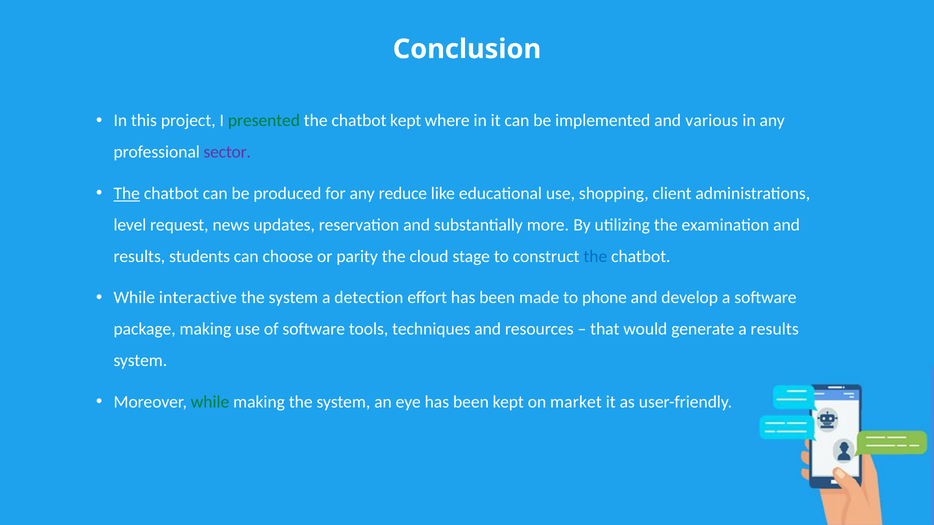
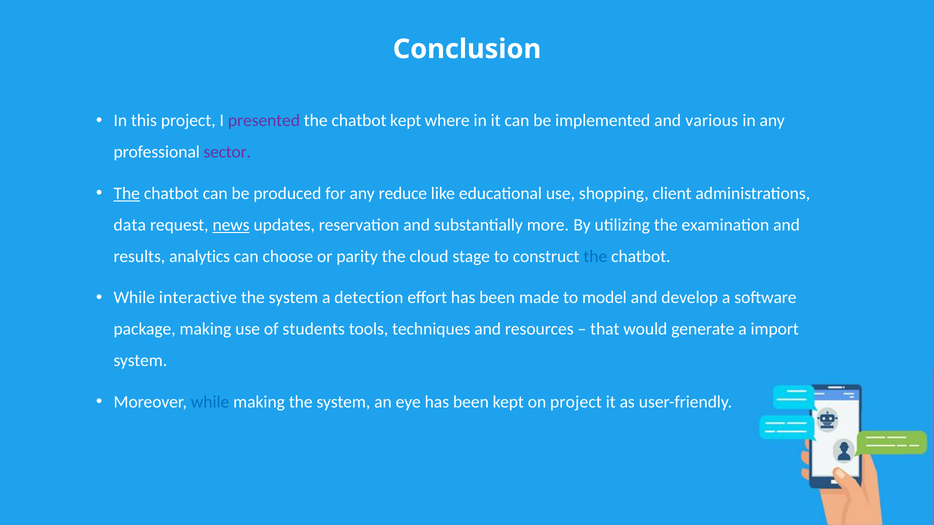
presented colour: green -> purple (264, 121)
level: level -> data (130, 225)
news underline: none -> present (231, 225)
students: students -> analytics (200, 257)
phone: phone -> model (604, 298)
of software: software -> students (314, 329)
a results: results -> import (775, 329)
while colour: green -> blue (210, 402)
on market: market -> project (576, 402)
